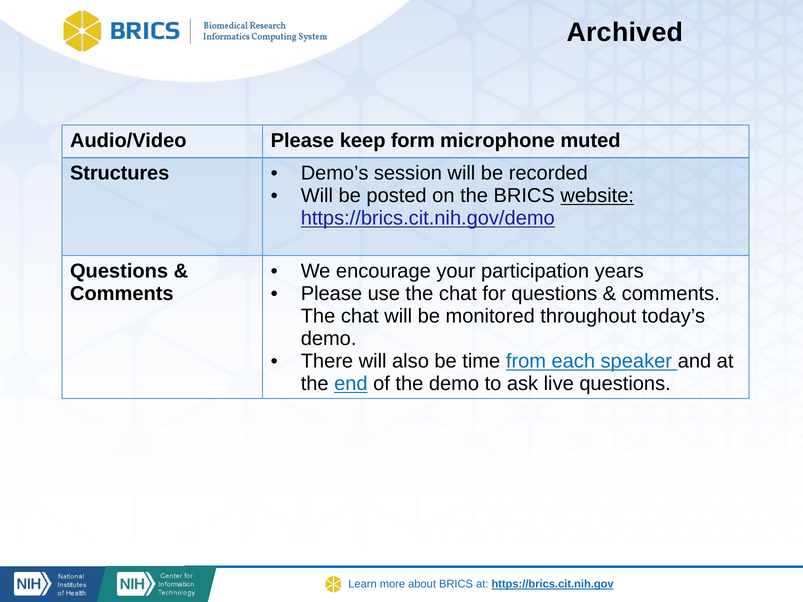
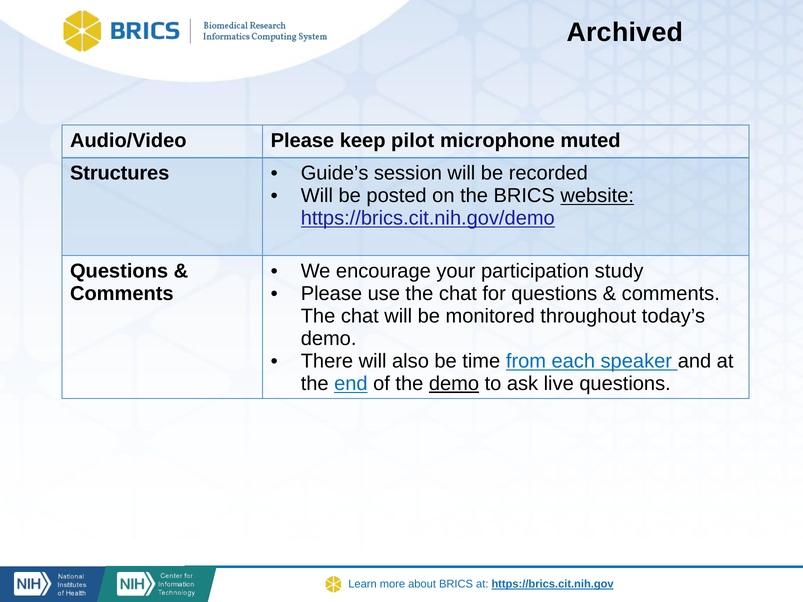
form: form -> pilot (413, 141)
Demo’s: Demo’s -> Guide’s (335, 173)
years: years -> study (619, 271)
demo underline: none -> present (454, 384)
